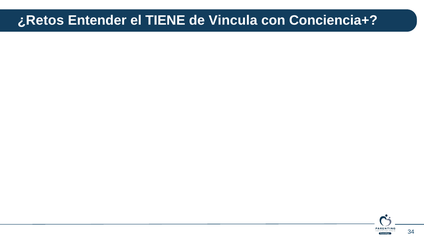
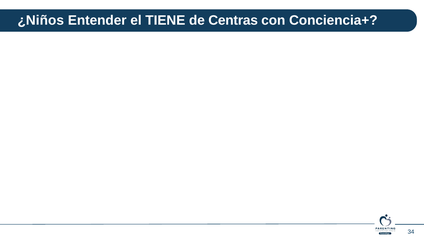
¿Retos: ¿Retos -> ¿Niños (41, 20)
Vincula: Vincula -> Centras (233, 20)
